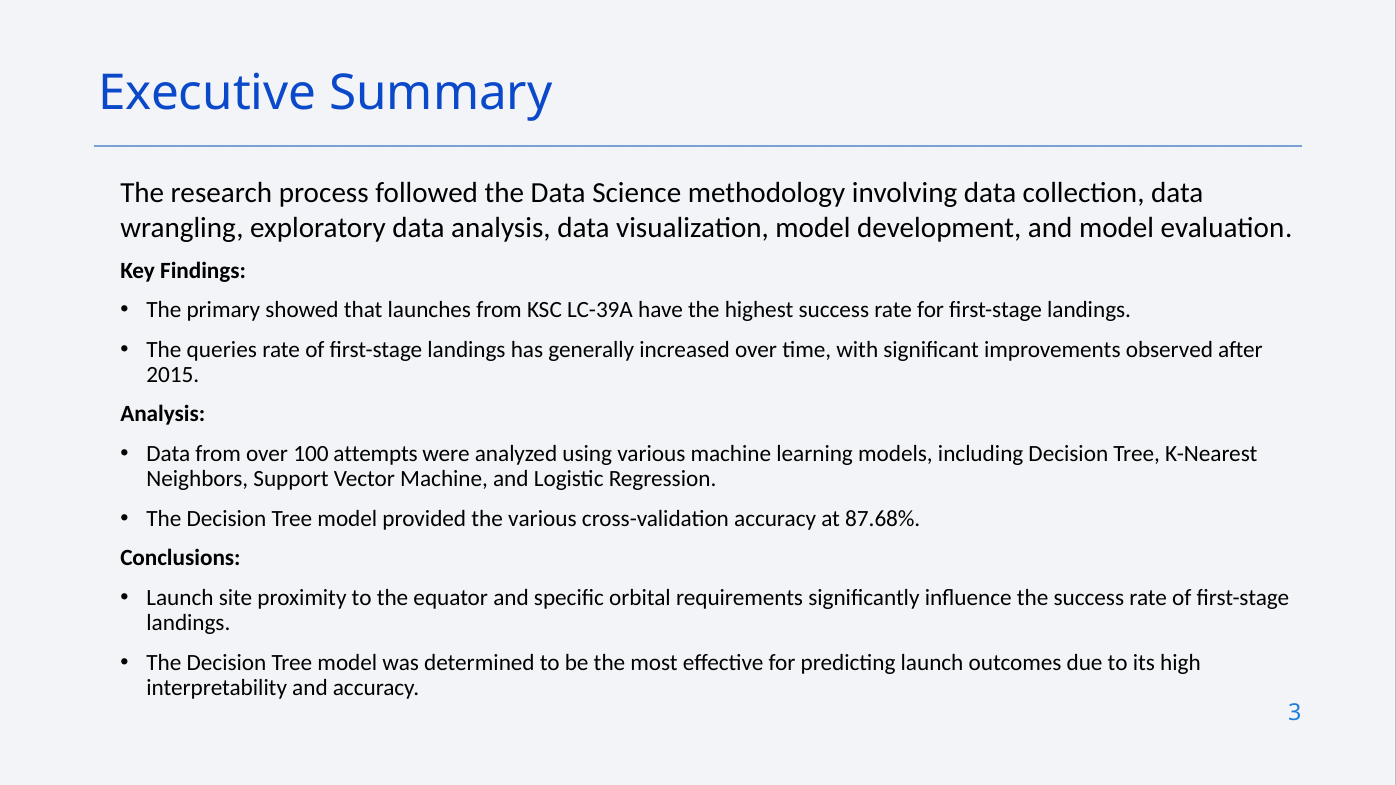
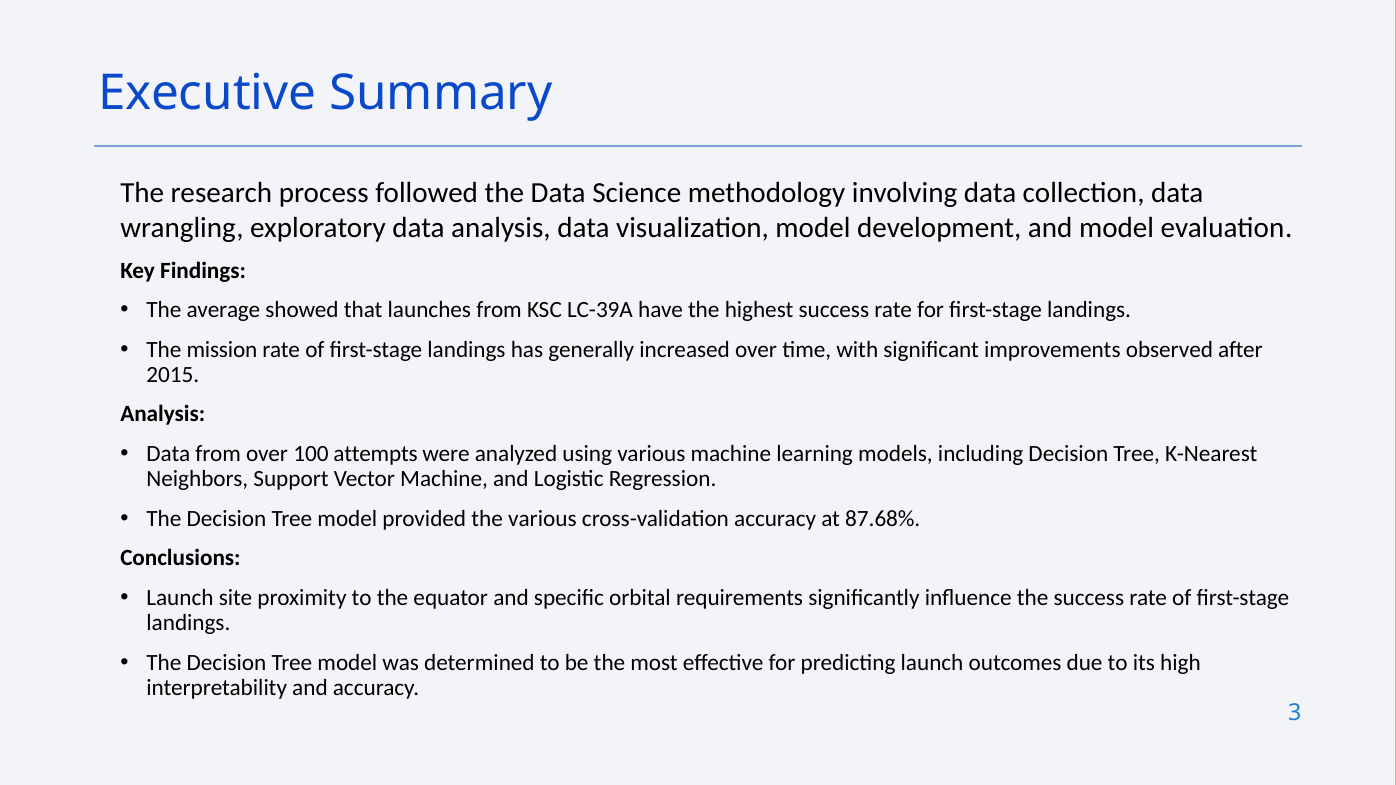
primary: primary -> average (223, 310)
queries: queries -> mission (222, 350)
